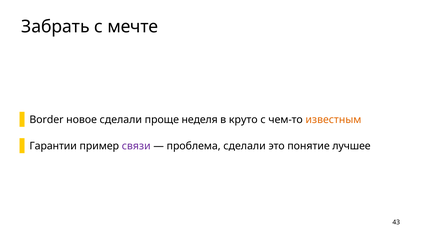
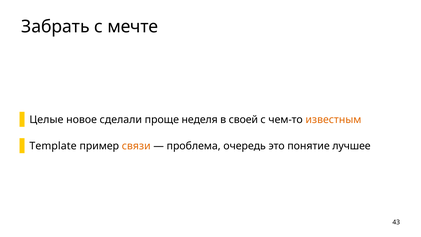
Border: Border -> Целые (46, 120)
круто: круто -> своей (243, 120)
Гарантии: Гарантии -> Template (53, 146)
связи colour: purple -> orange (136, 146)
проблема сделали: сделали -> очередь (245, 146)
